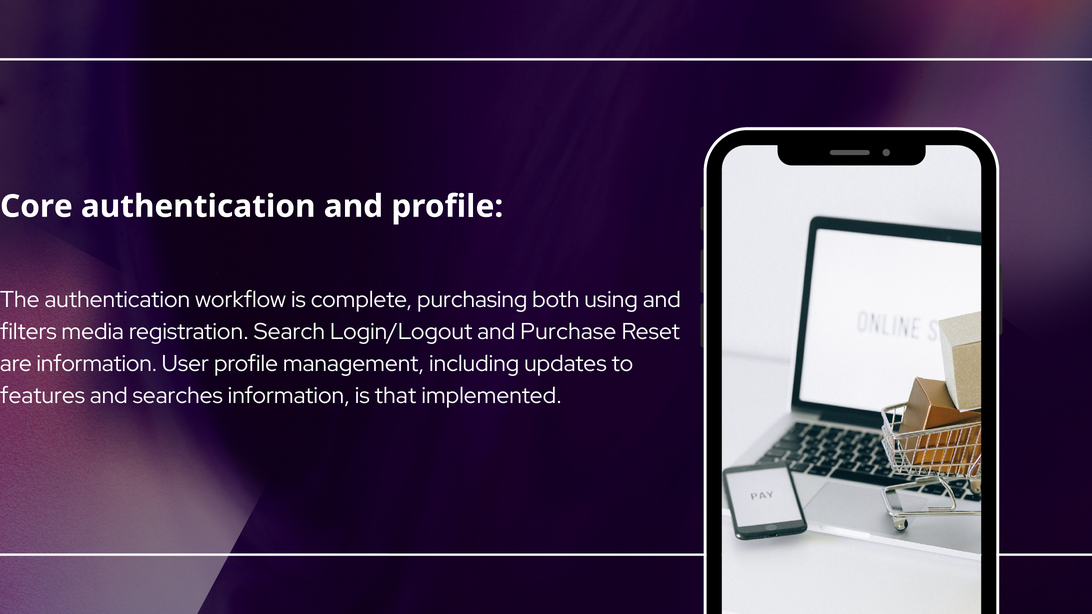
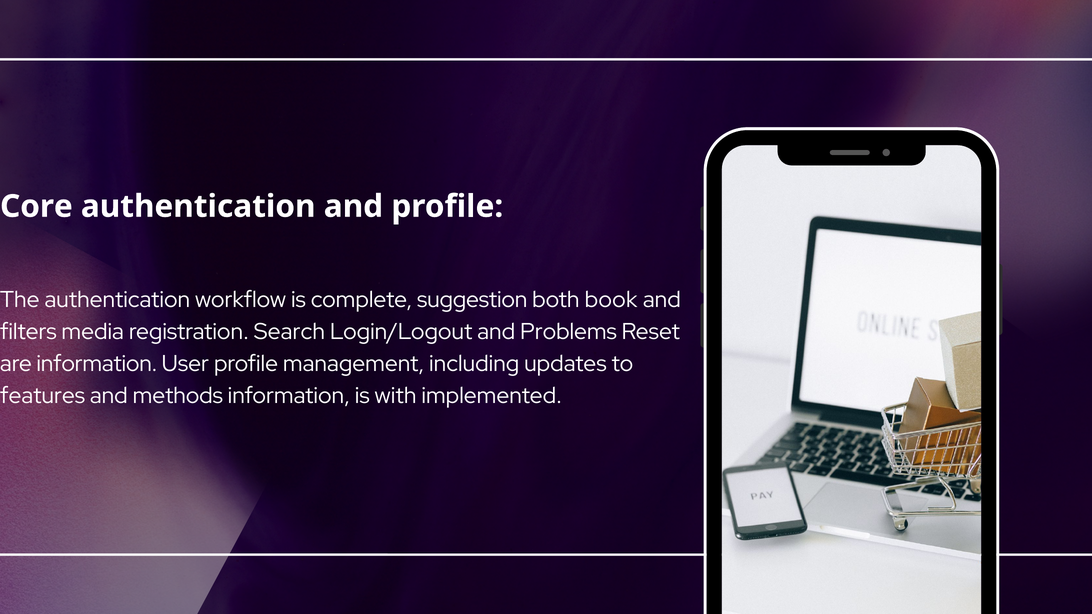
purchasing: purchasing -> suggestion (472, 300)
using: using -> book (611, 300)
Purchase: Purchase -> Problems (568, 332)
searches: searches -> methods (178, 396)
that: that -> with (396, 396)
